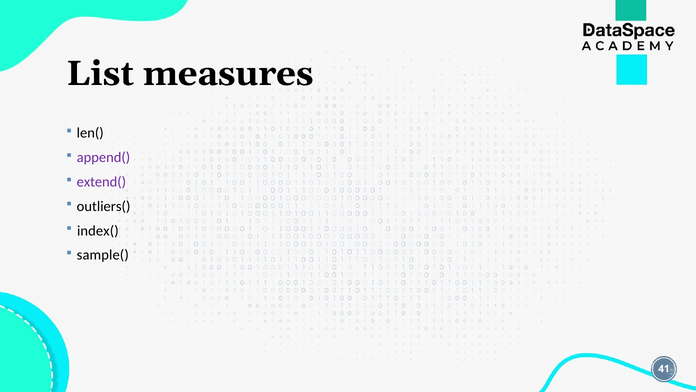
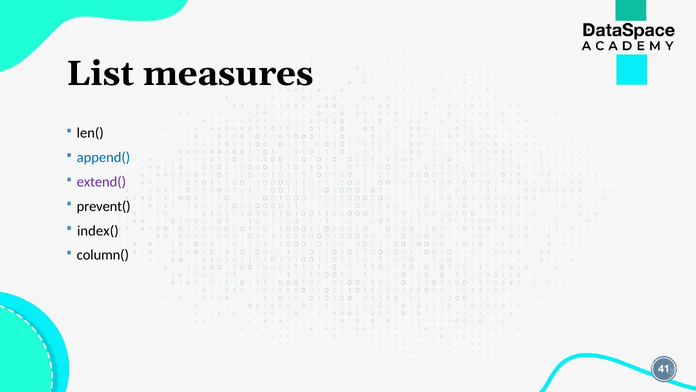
append( colour: purple -> blue (103, 157)
outliers(: outliers( -> prevent( (104, 206)
sample(: sample( -> column( (103, 255)
